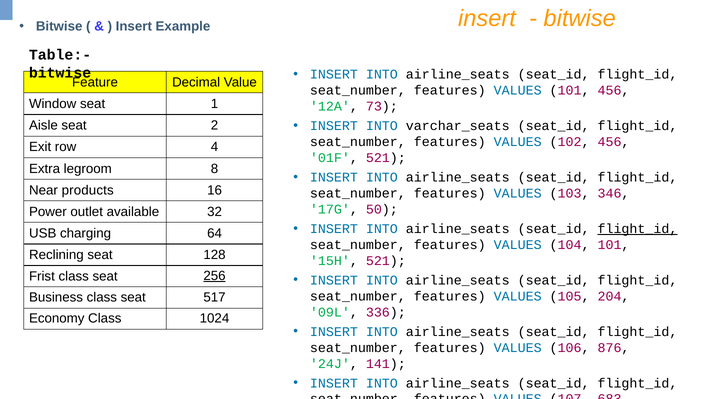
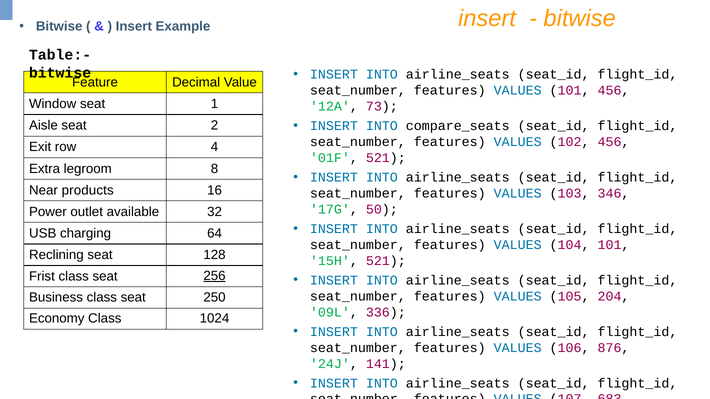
varchar_seats: varchar_seats -> compare_seats (458, 126)
flight_id underline: present -> none (637, 229)
517: 517 -> 250 (214, 297)
